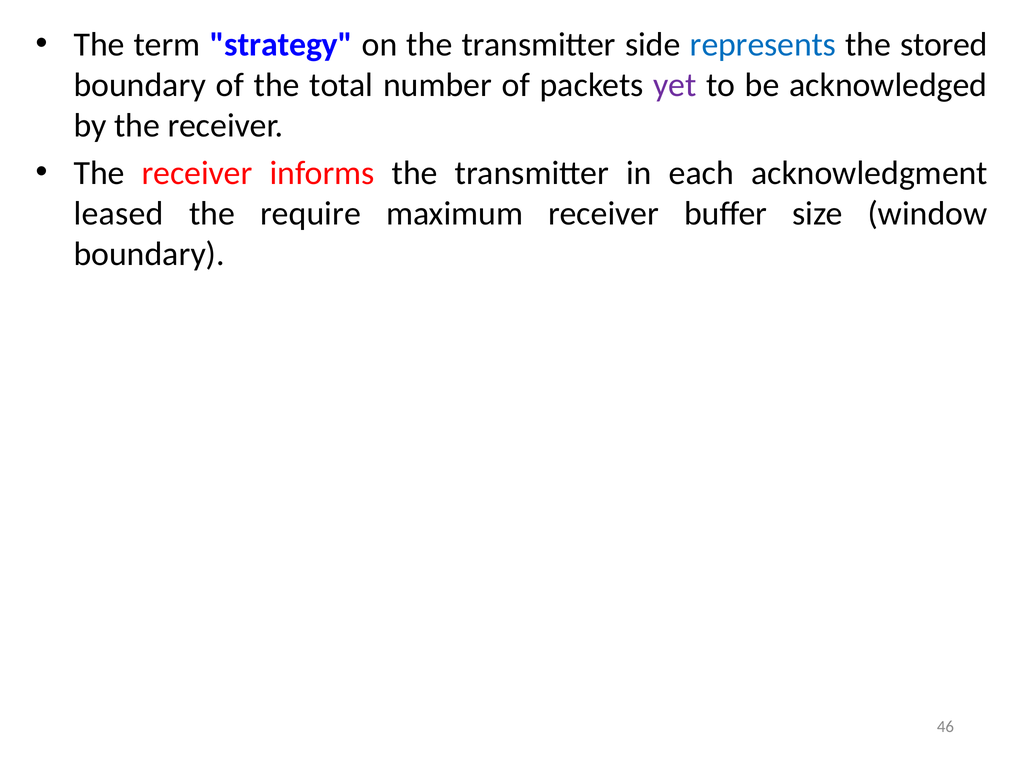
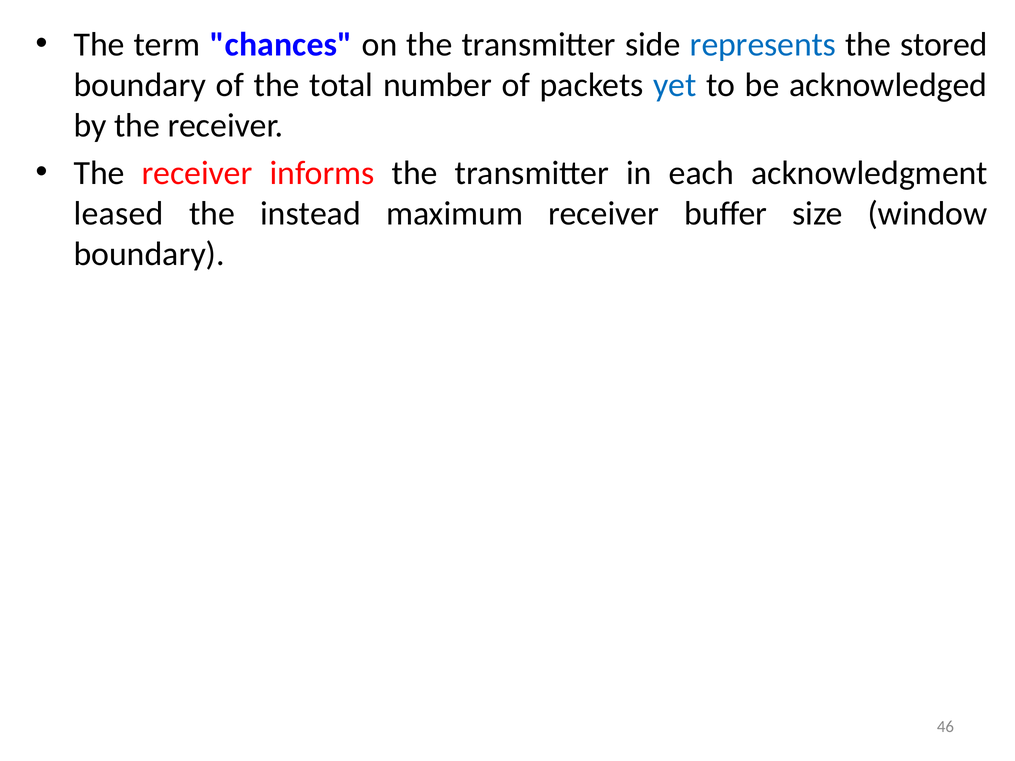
strategy: strategy -> chances (281, 45)
yet colour: purple -> blue (675, 85)
require: require -> instead (311, 214)
